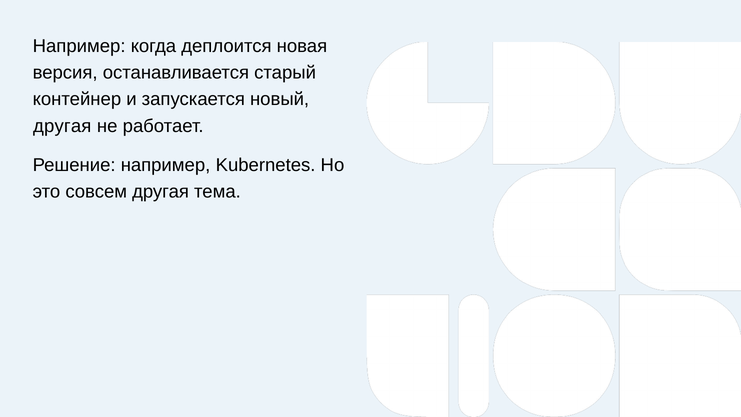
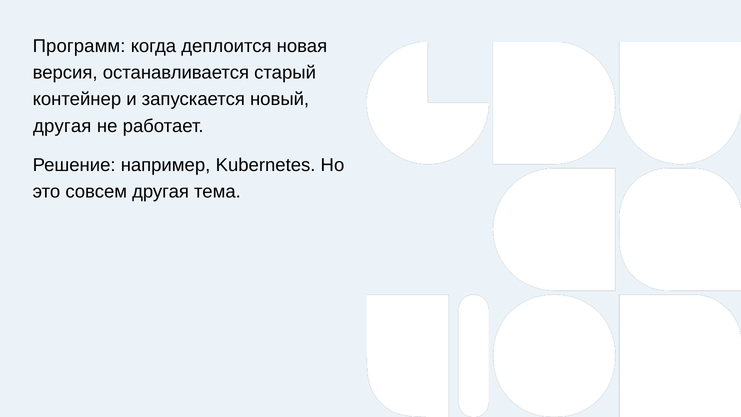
Например: Например -> Программ (79, 46)
